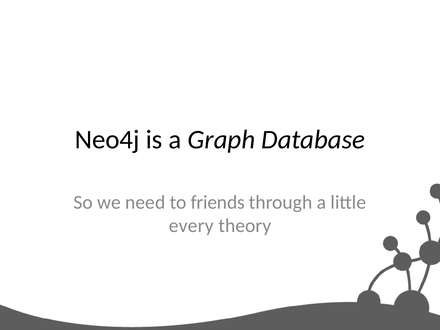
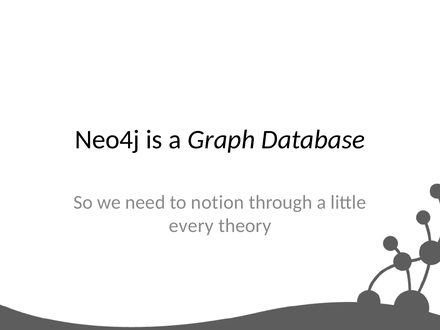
friends: friends -> notion (218, 202)
